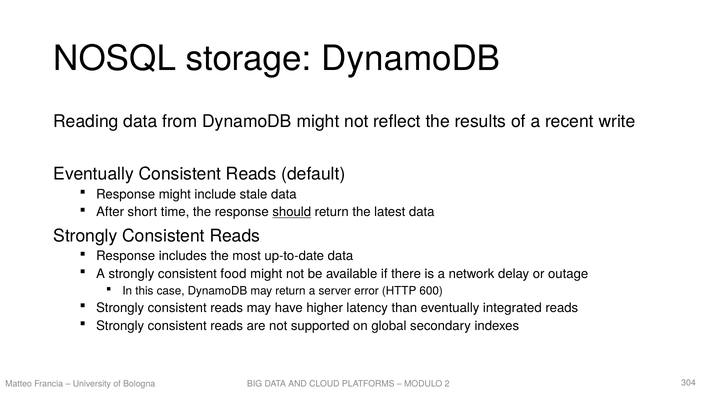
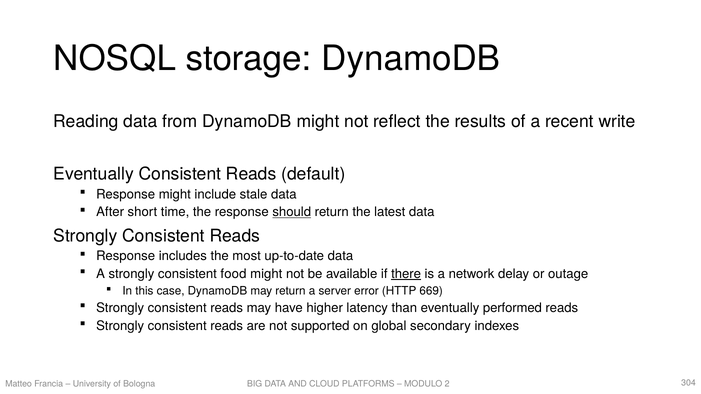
there underline: none -> present (406, 274)
600: 600 -> 669 (431, 291)
integrated: integrated -> performed (512, 308)
